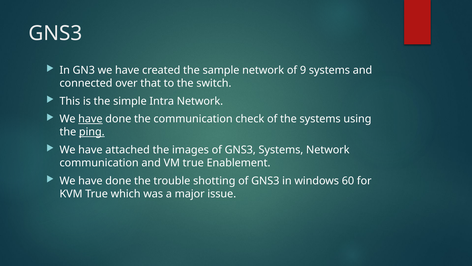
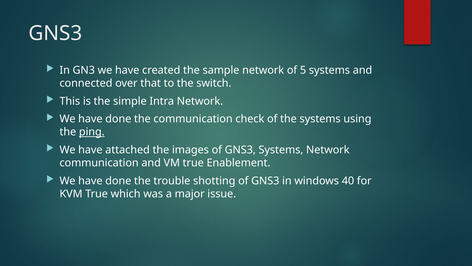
9: 9 -> 5 (303, 70)
have underline: present -> none (90, 119)
60: 60 -> 40 (348, 181)
